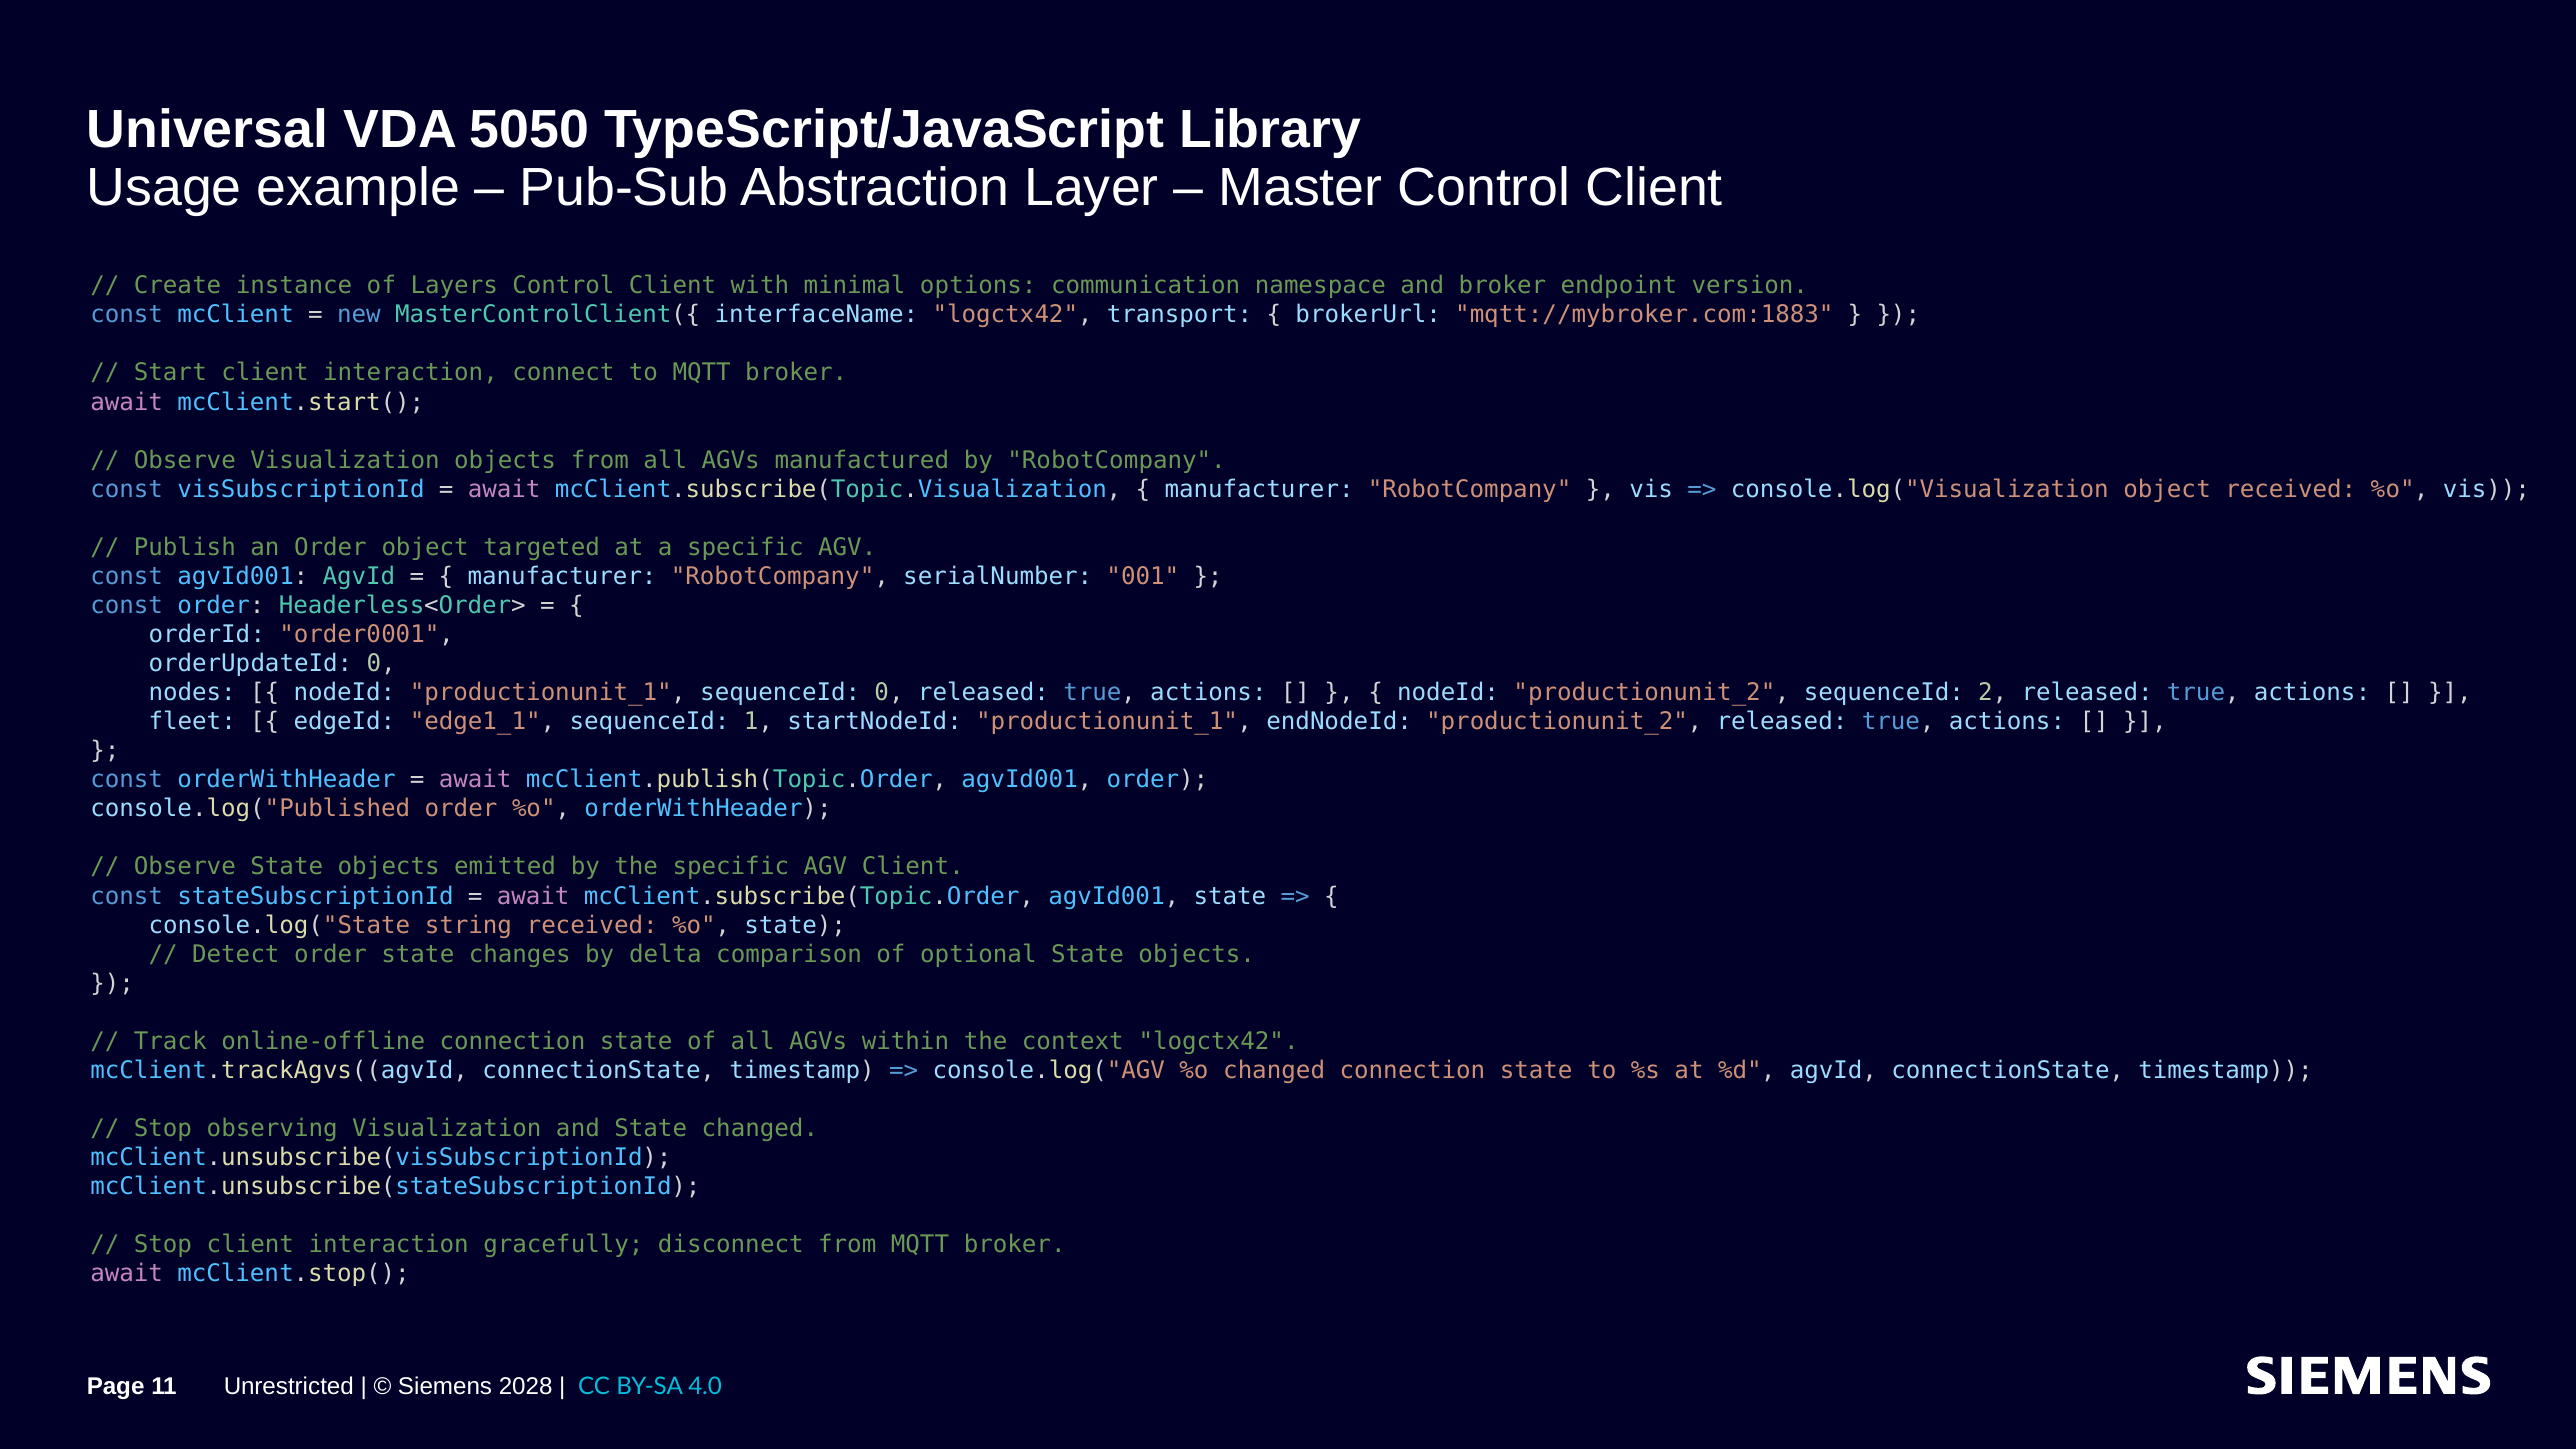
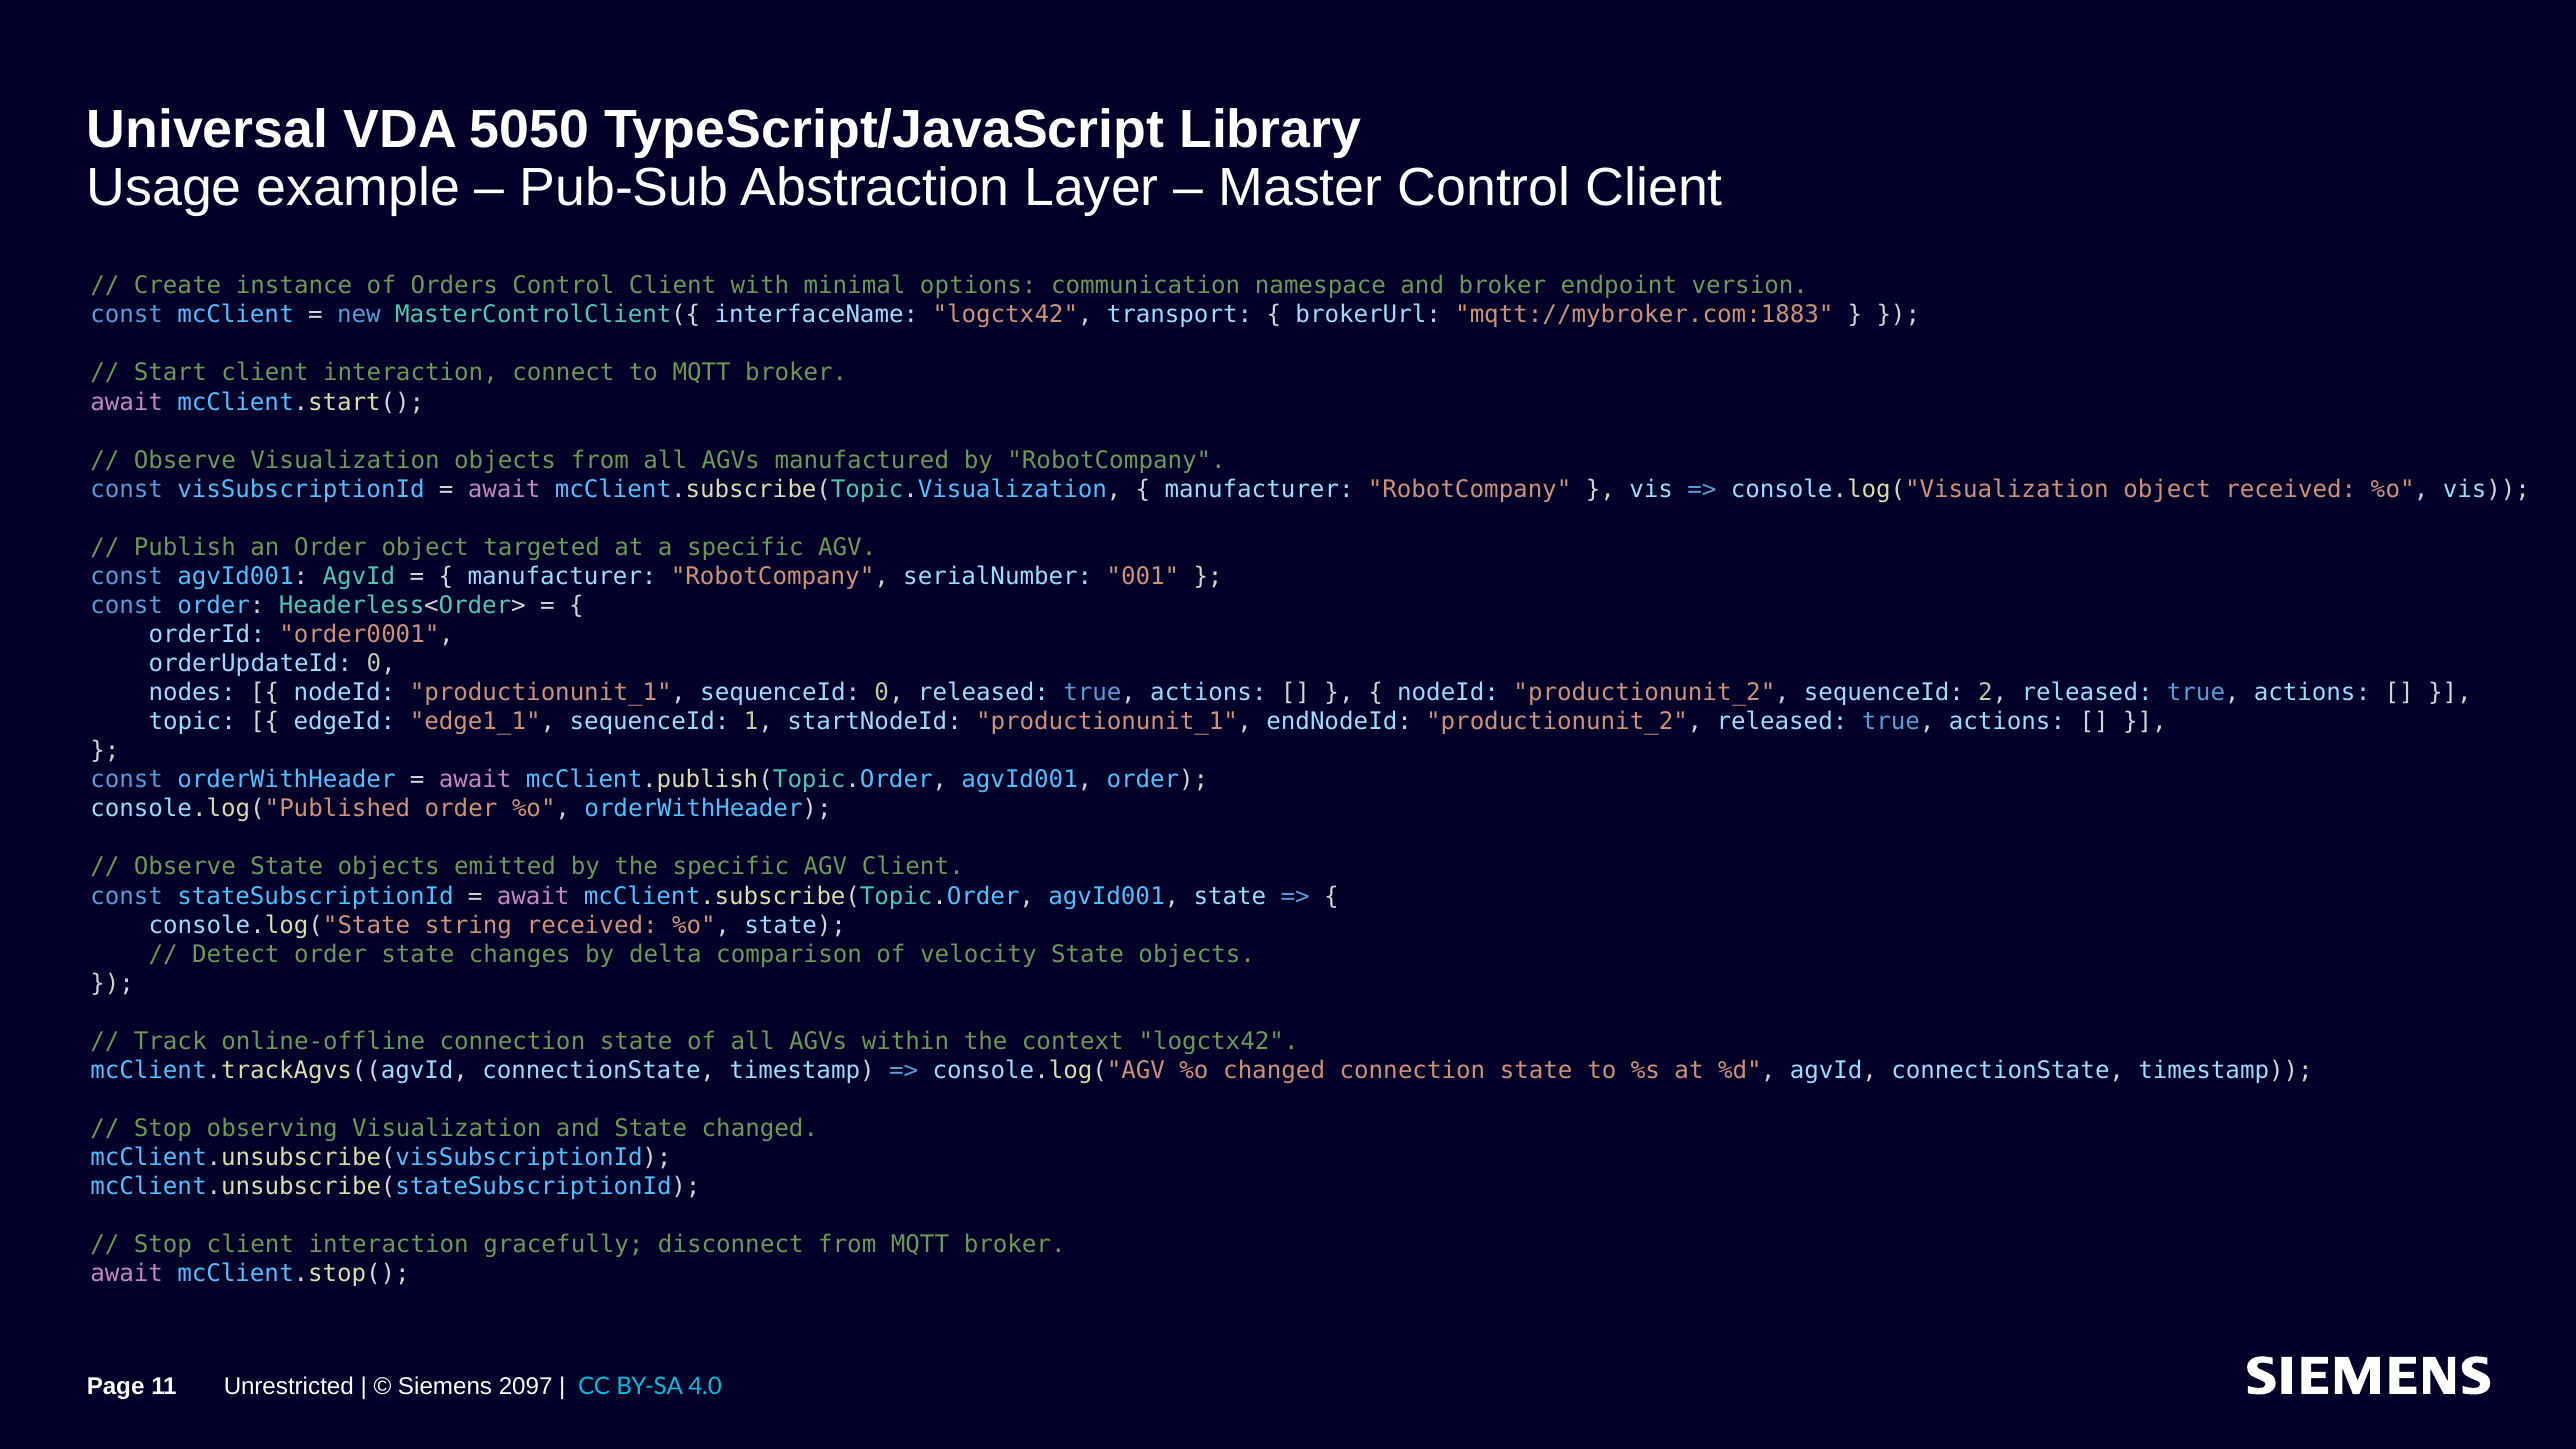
Layers: Layers -> Orders (454, 286)
fleet: fleet -> topic (192, 722)
optional: optional -> velocity (978, 954)
2028: 2028 -> 2097 (526, 1386)
